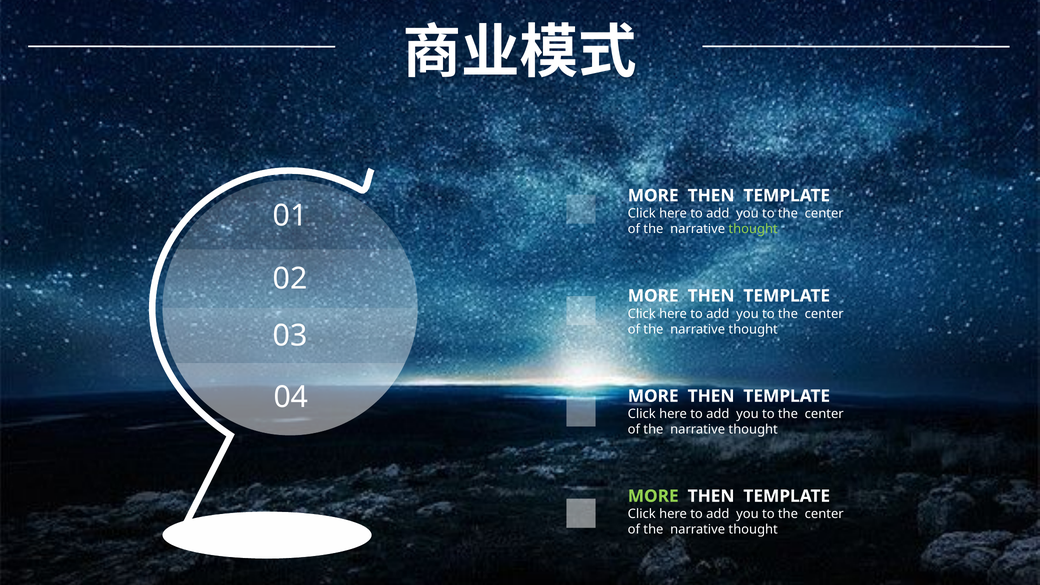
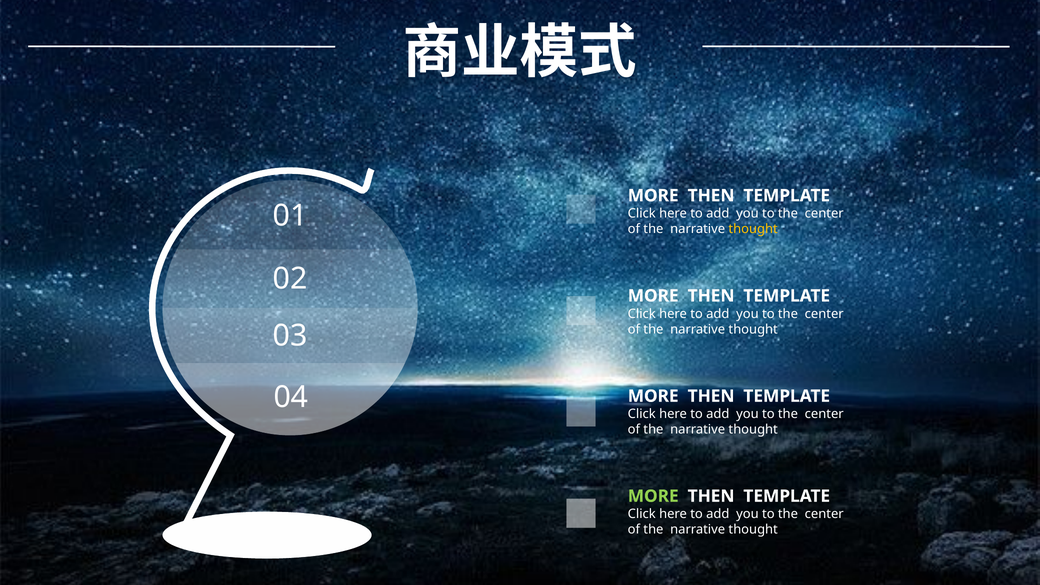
thought colour: light green -> yellow (753, 229)
